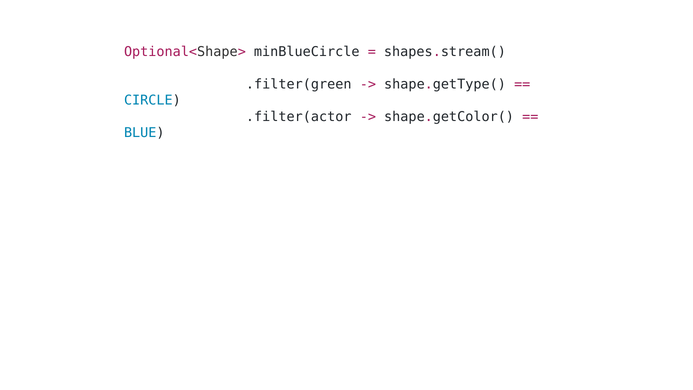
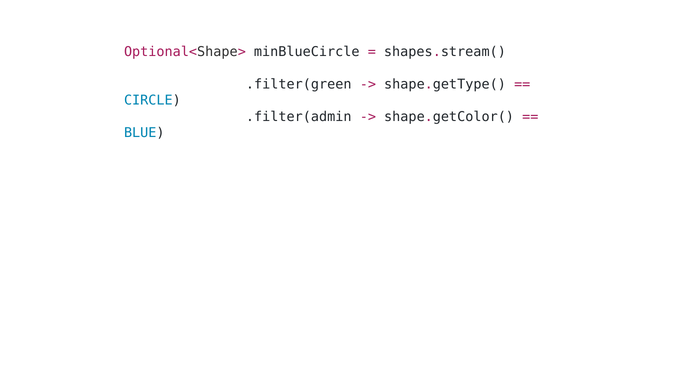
.filter(actor: .filter(actor -> .filter(admin (299, 117)
